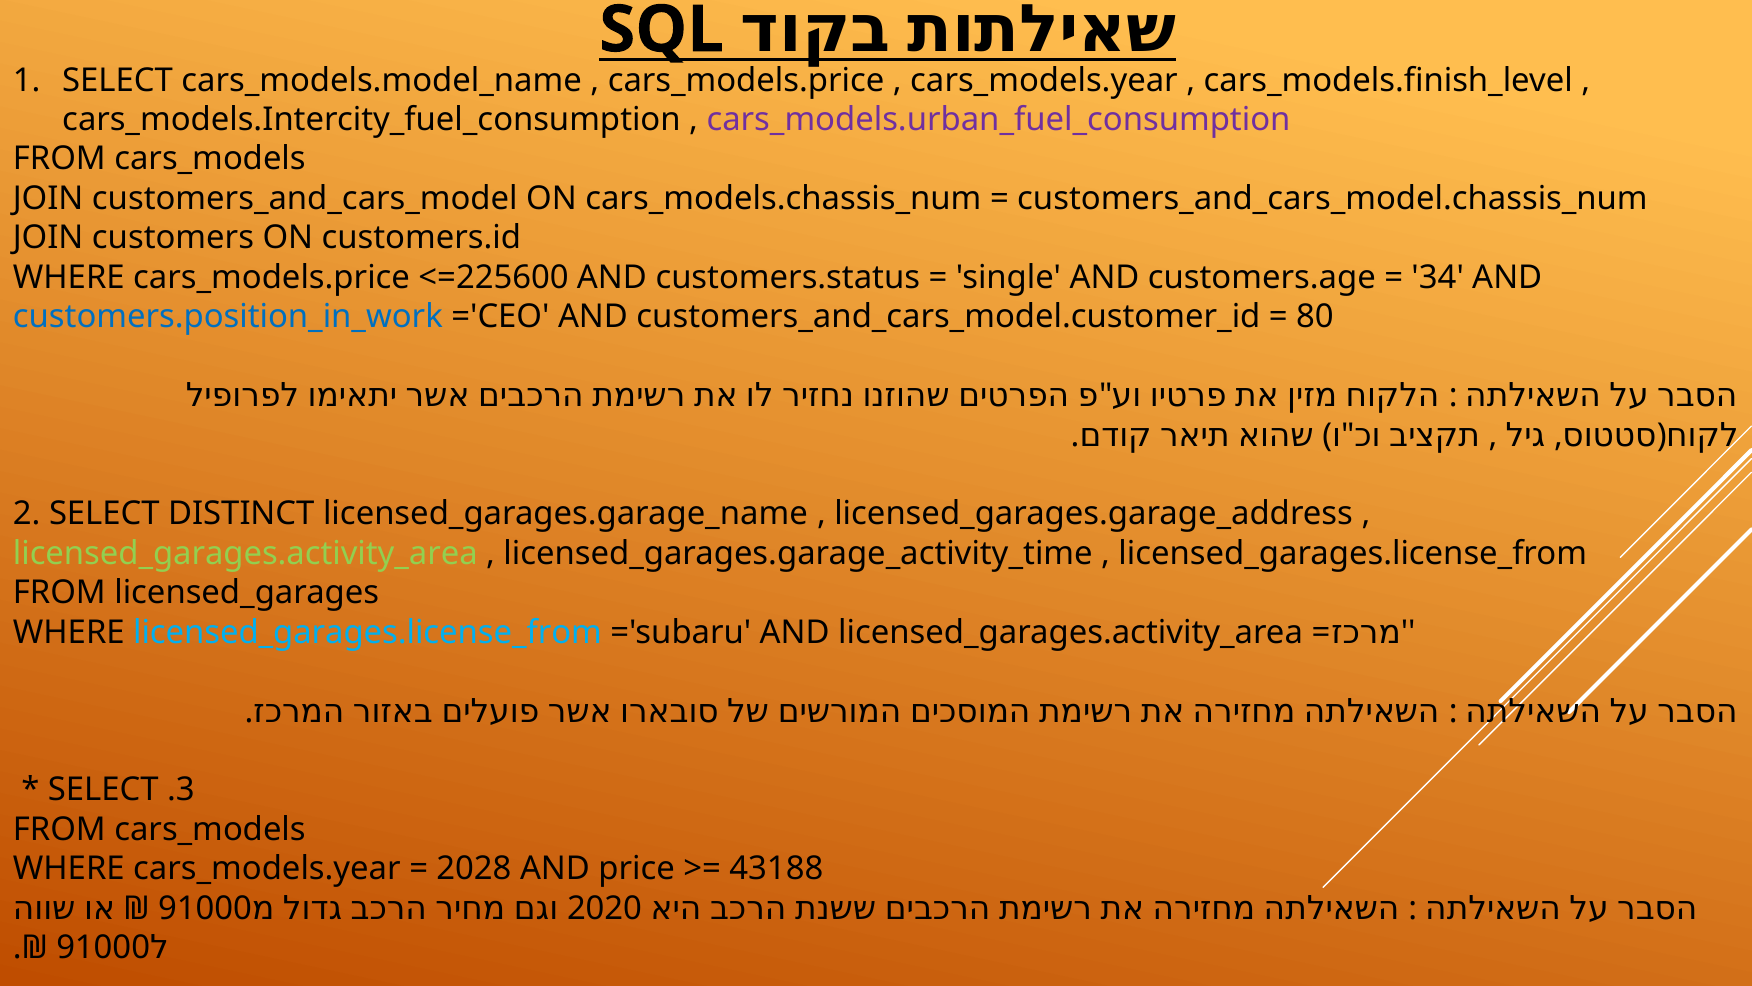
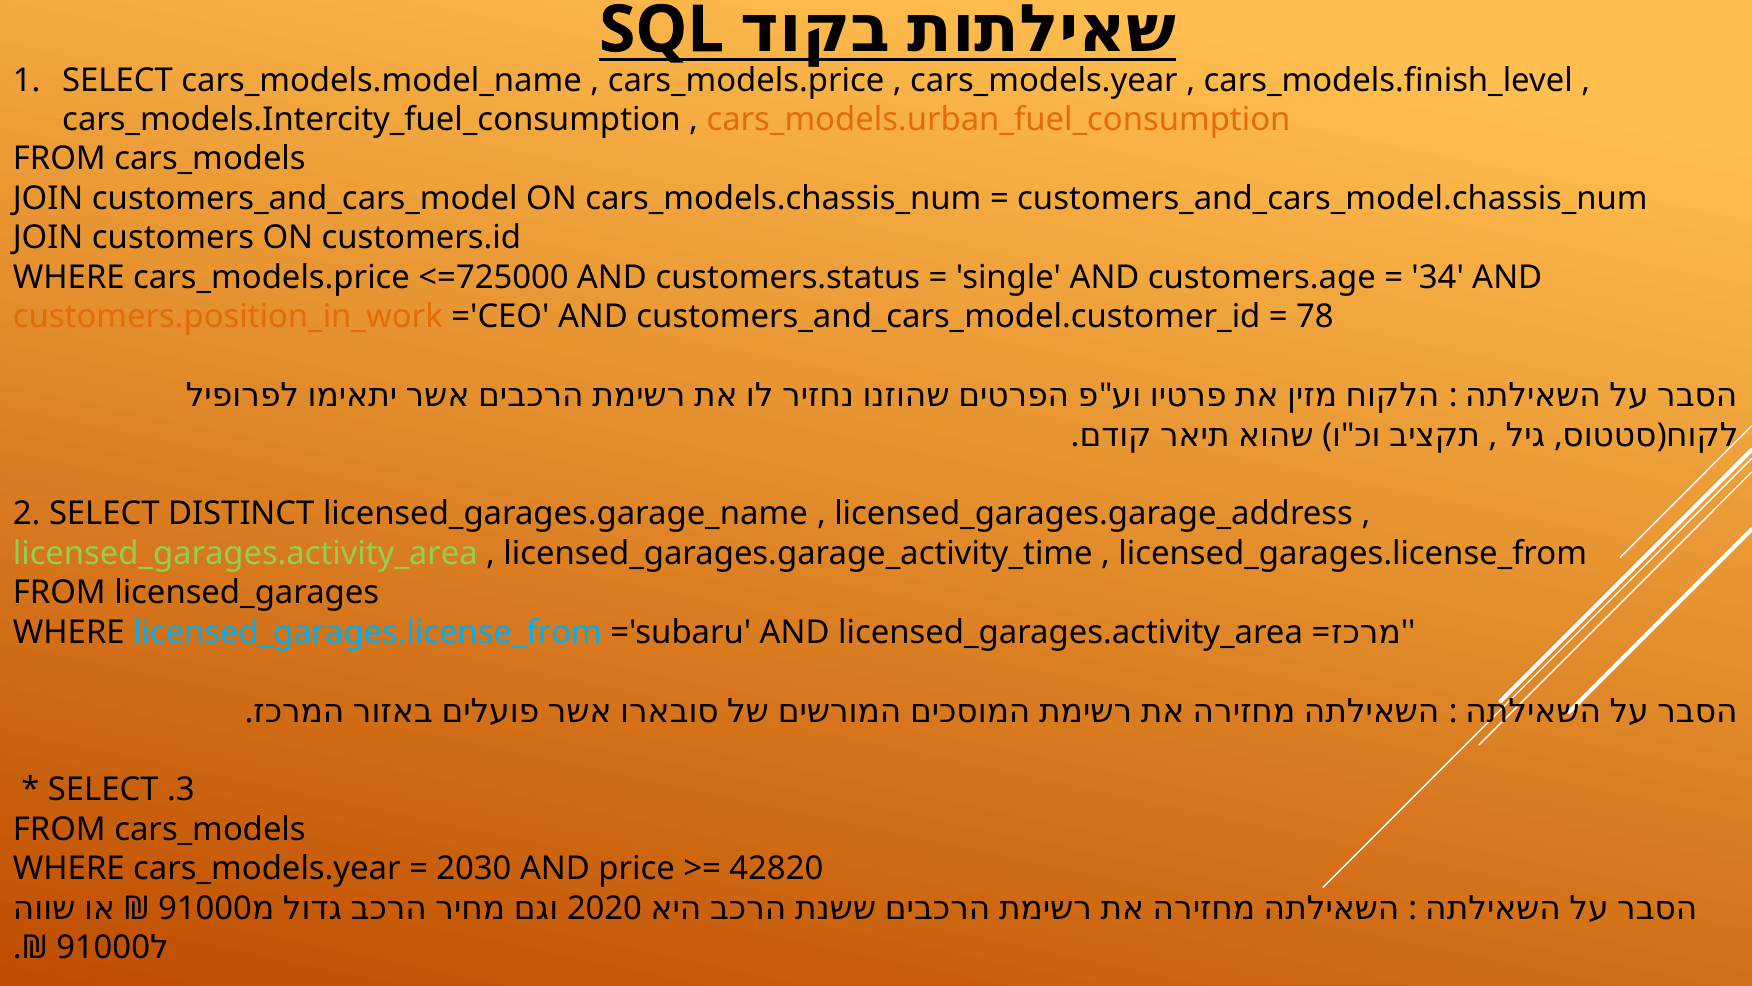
cars_models.urban_fuel_consumption colour: purple -> orange (998, 120)
<=225600: <=225600 -> <=725000 (494, 277)
customers.position_in_work colour: blue -> orange (228, 317)
80: 80 -> 78 (1315, 317)
2028: 2028 -> 2030 (474, 869)
43188: 43188 -> 42820 (776, 869)
